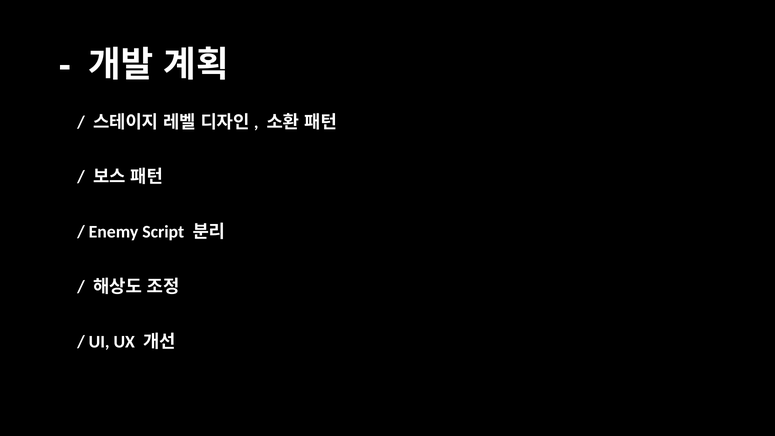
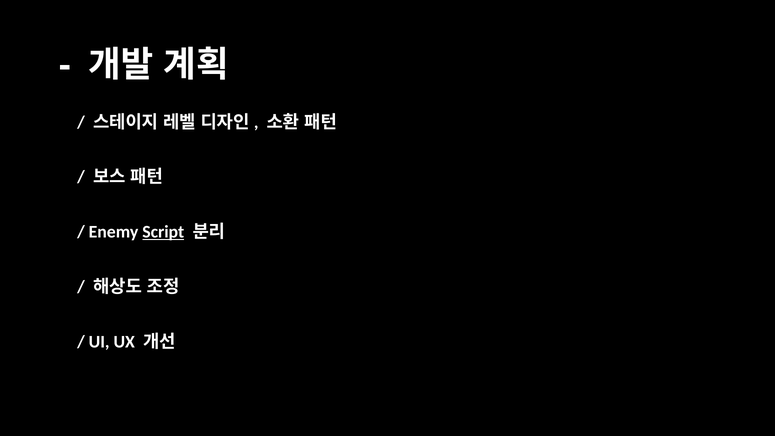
Script underline: none -> present (163, 232)
